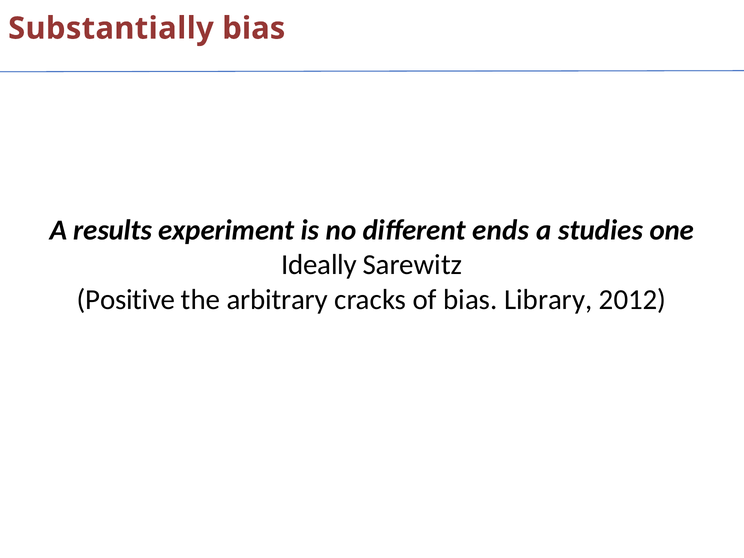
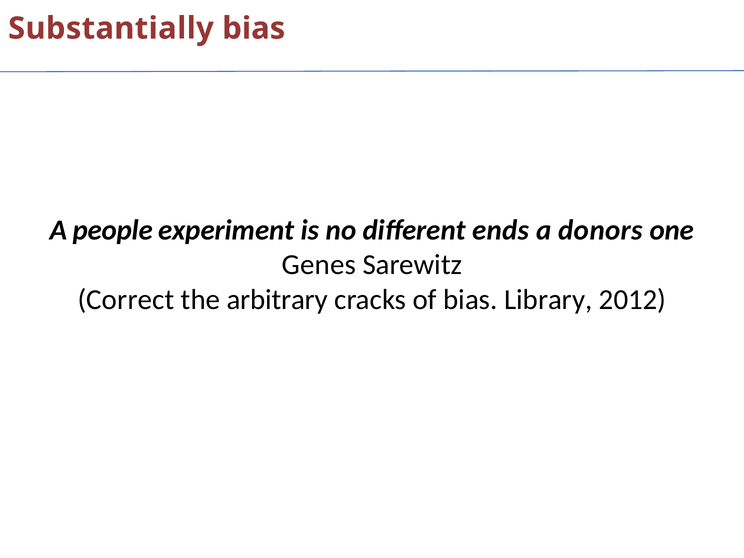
results: results -> people (113, 230)
studies: studies -> donors (600, 230)
Ideally: Ideally -> Genes (319, 265)
Positive: Positive -> Correct (126, 300)
